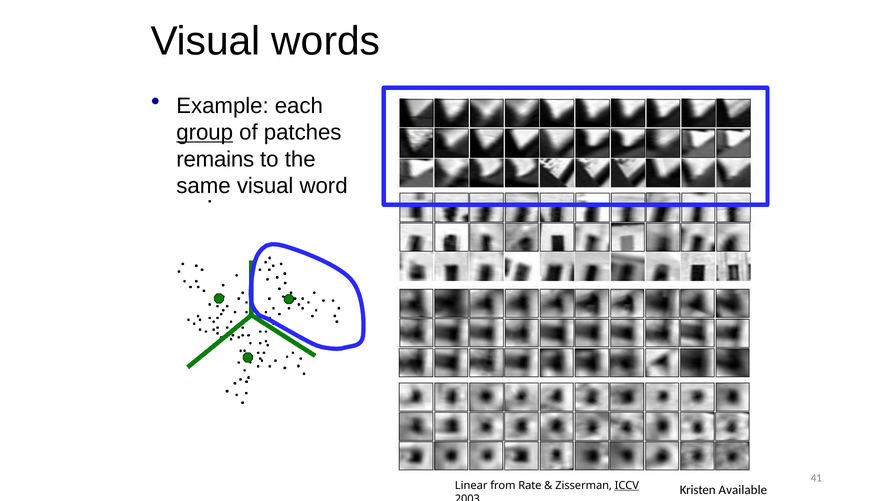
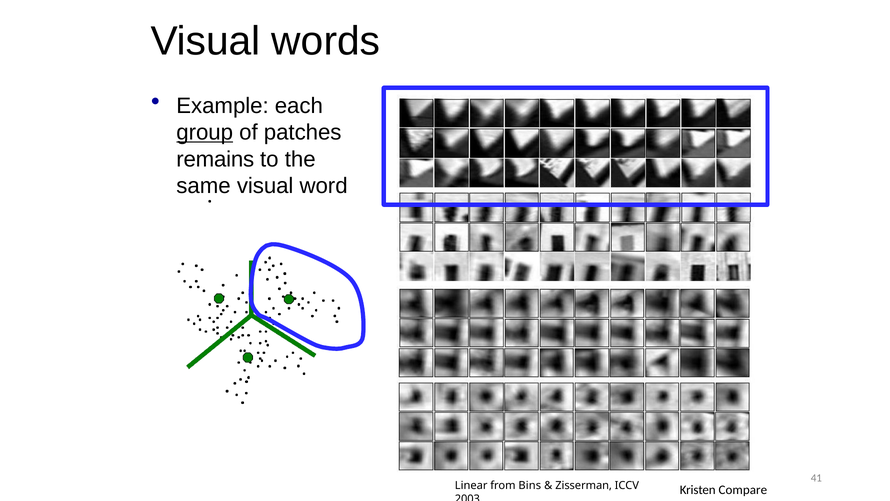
Rate: Rate -> Bins (530, 485)
ICCV underline: present -> none (627, 485)
Available: Available -> Compare (743, 489)
